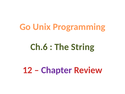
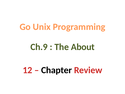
Ch.6: Ch.6 -> Ch.9 (39, 47)
String: String -> About (83, 47)
Chapter colour: purple -> black (57, 70)
